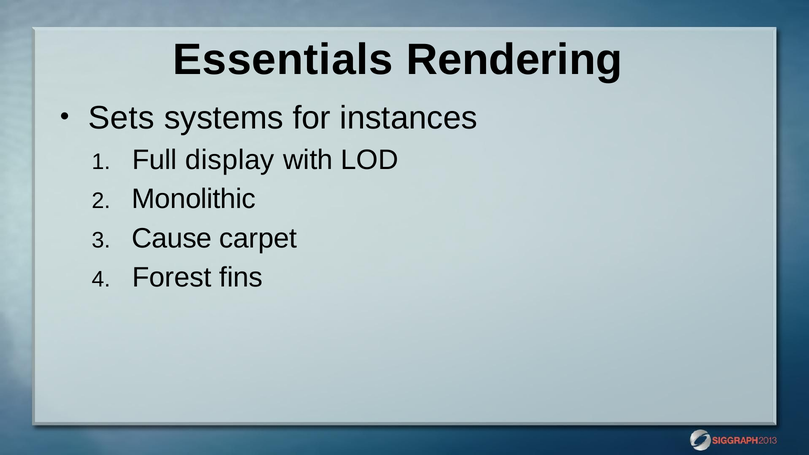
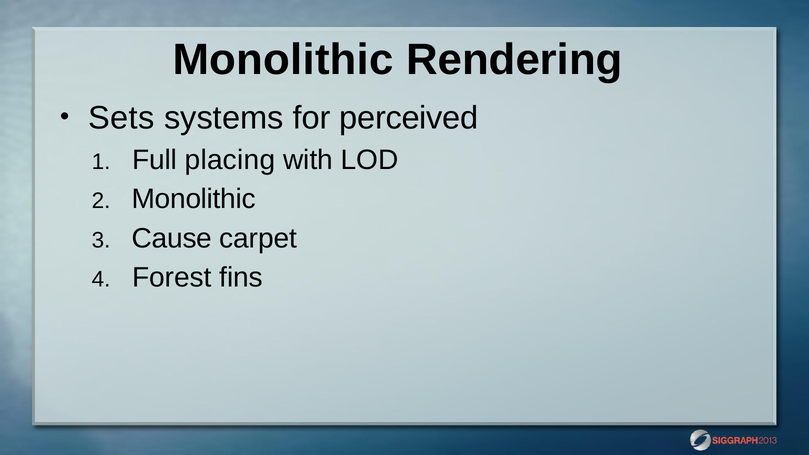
Essentials: Essentials -> Monolithic (283, 60)
instances: instances -> perceived (409, 118)
display: display -> placing (230, 160)
